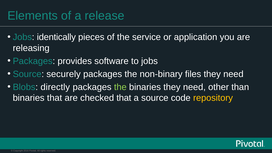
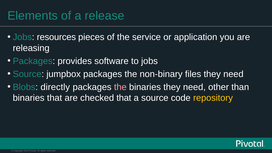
identically: identically -> resources (56, 37)
securely: securely -> jumpbox (64, 74)
the colour: light green -> pink (120, 87)
